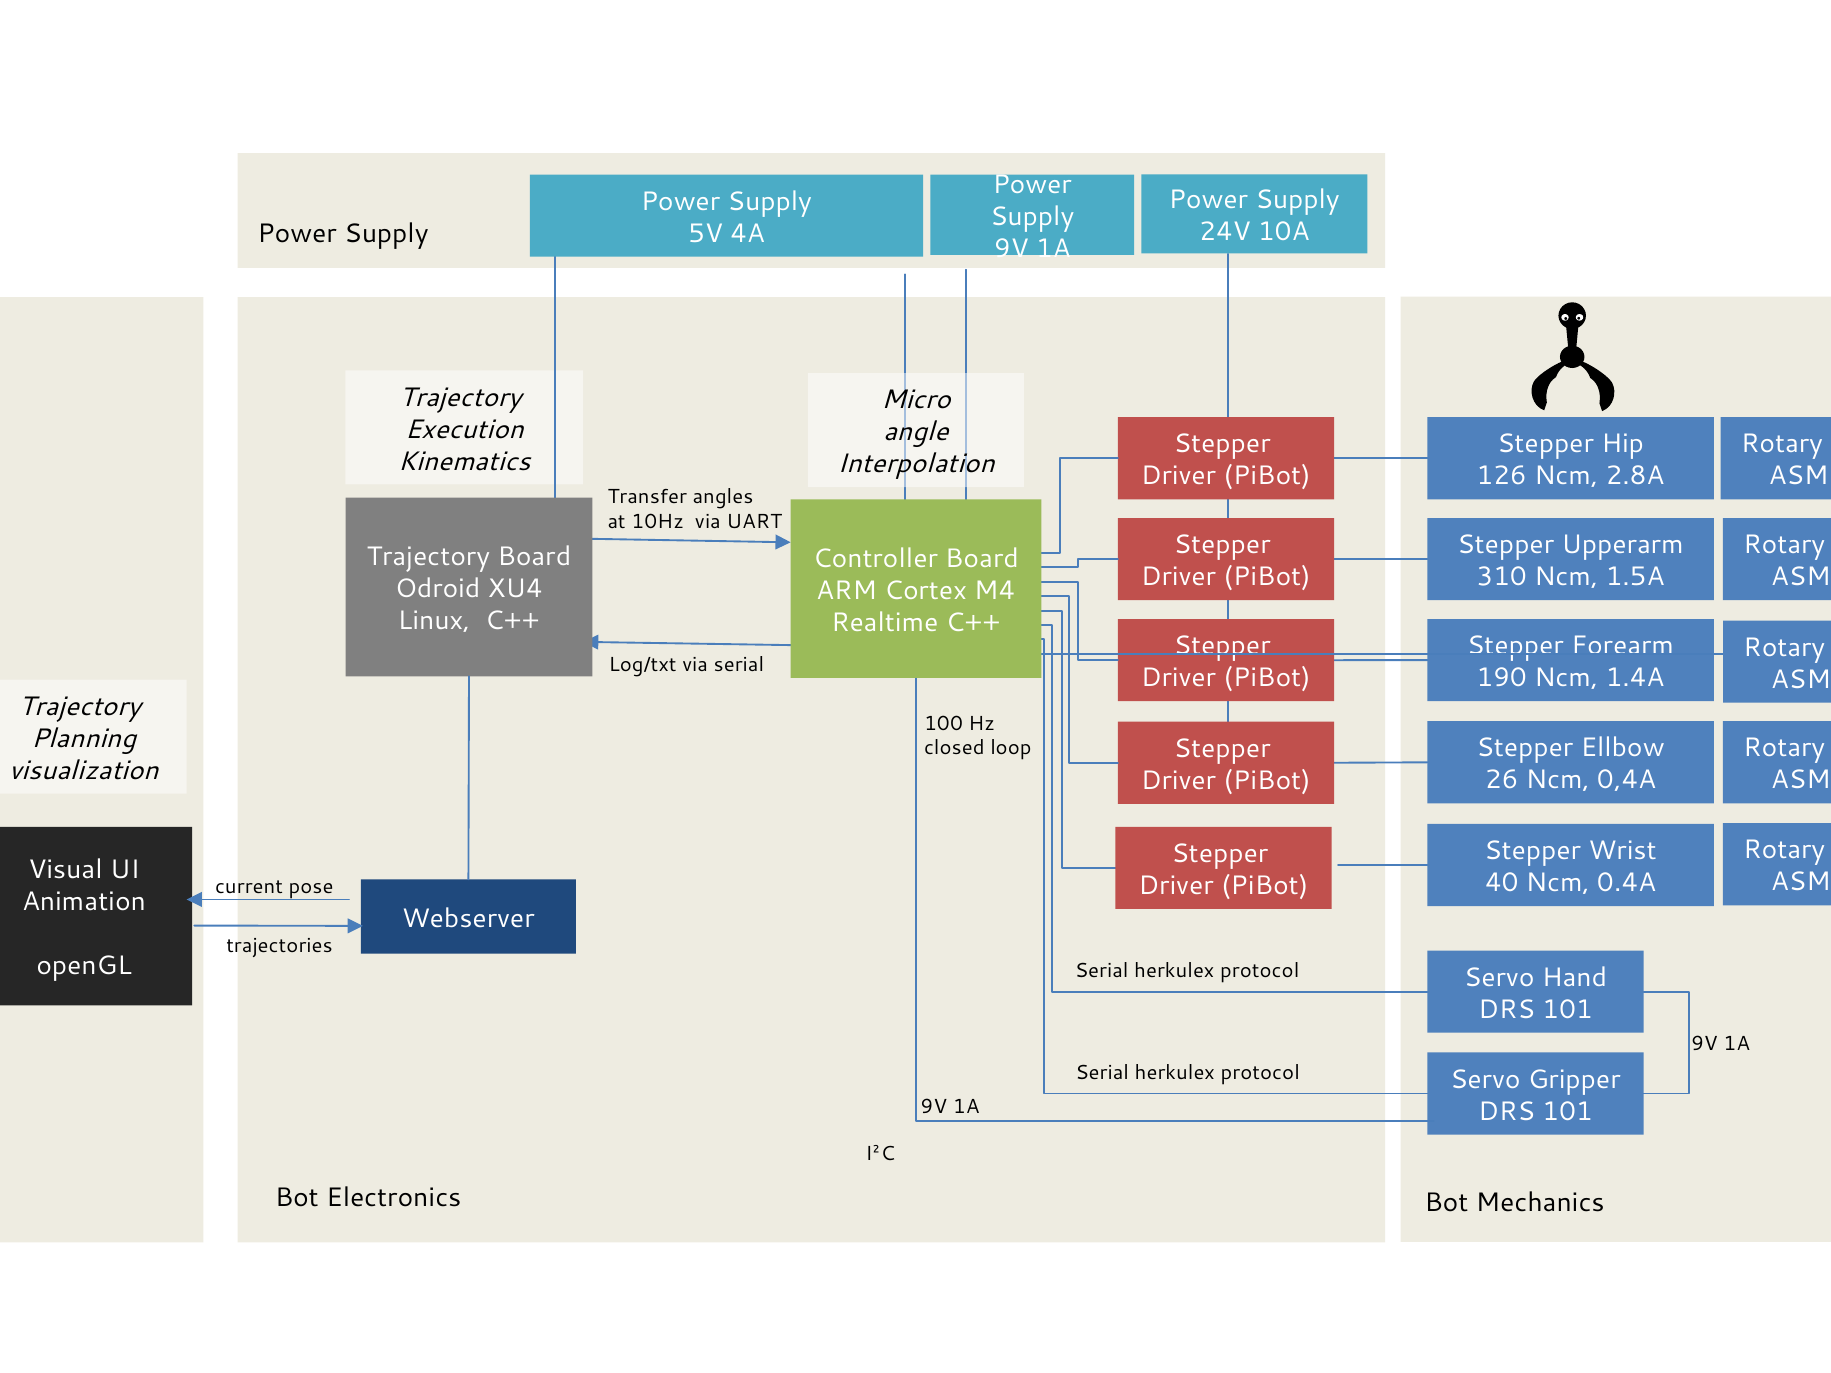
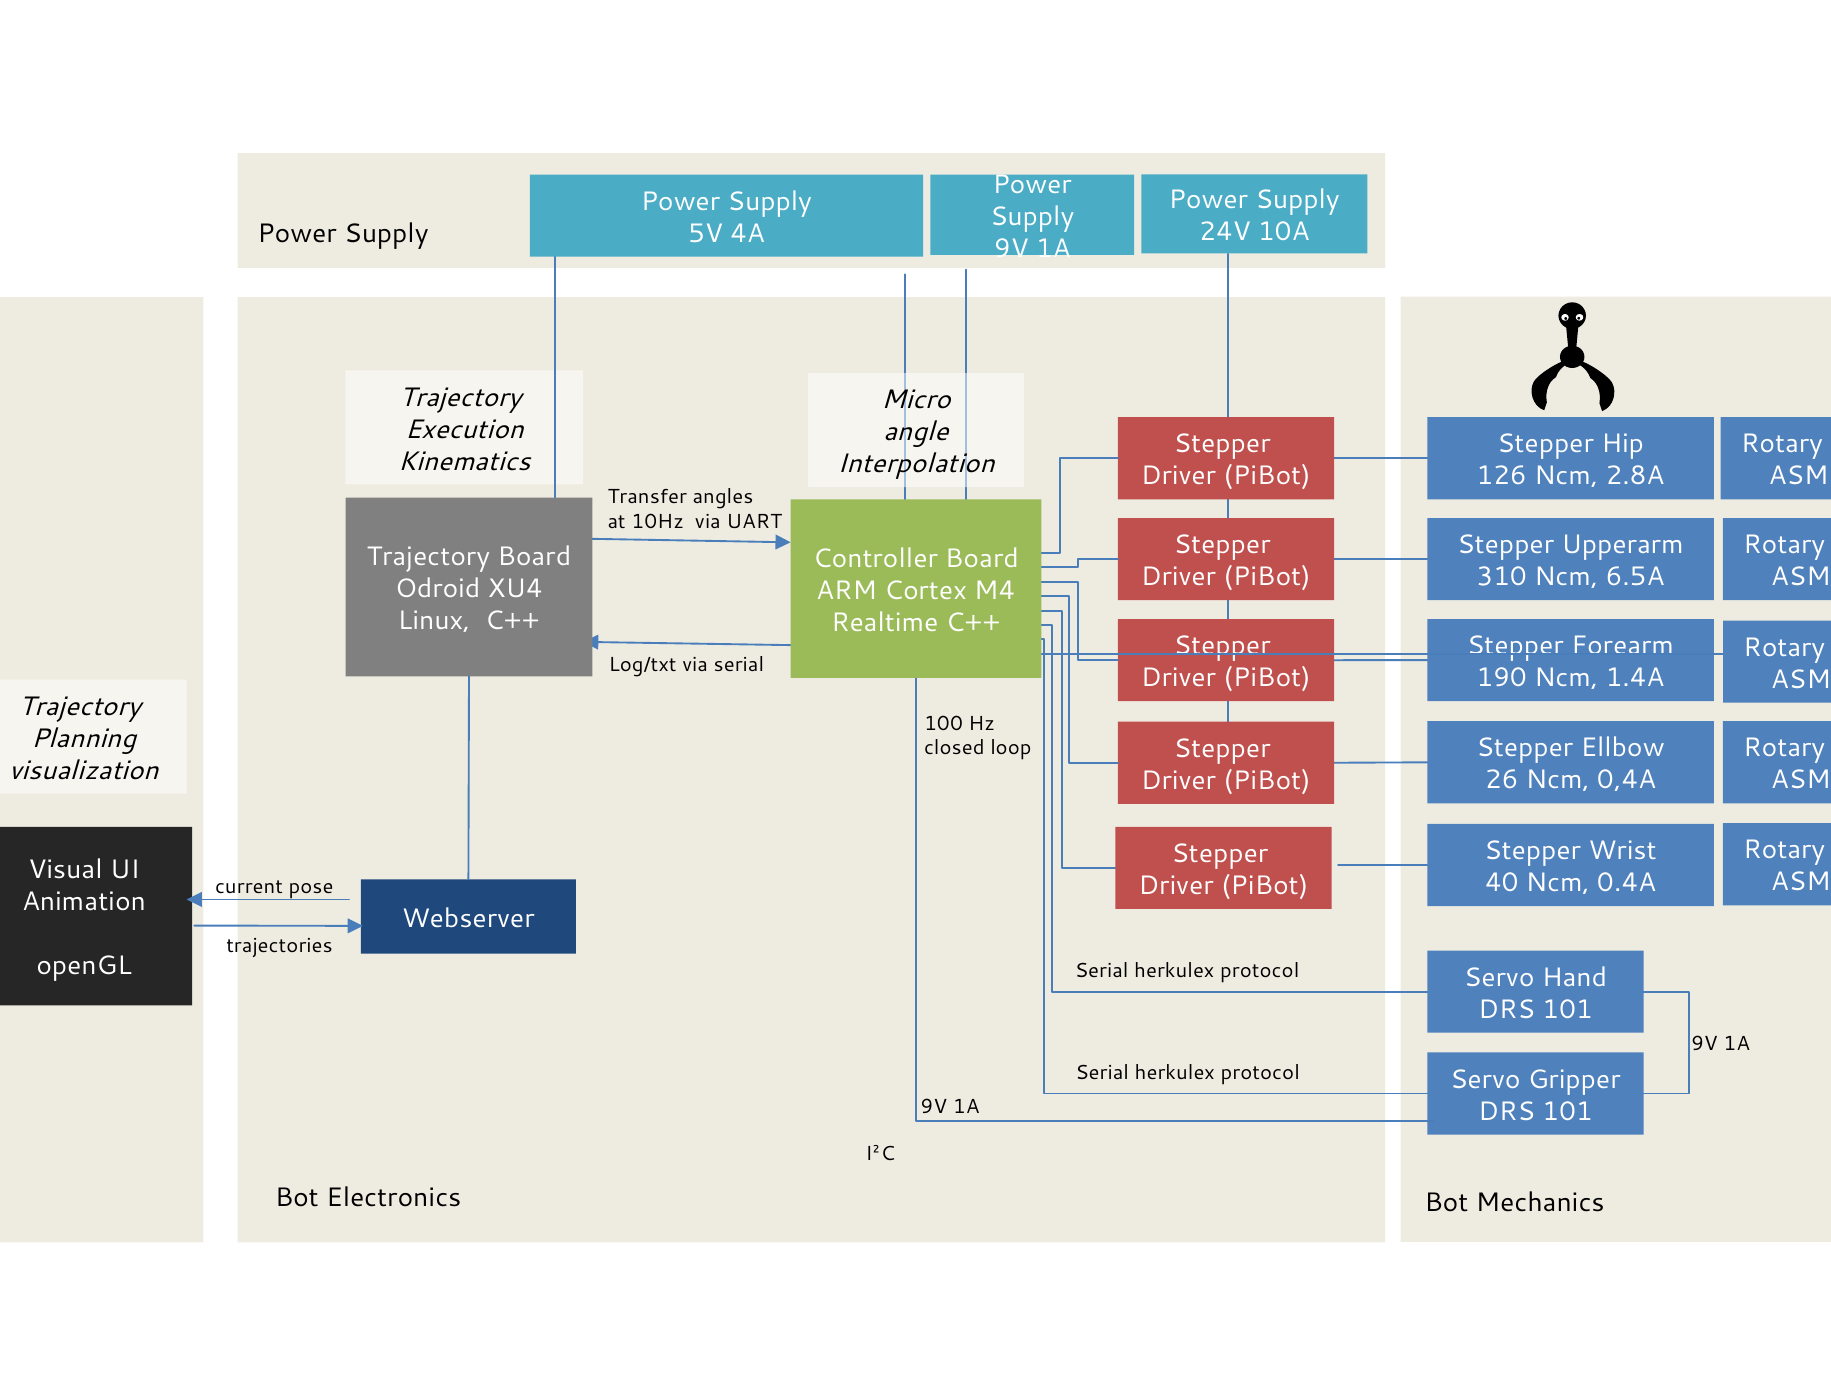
1.5A: 1.5A -> 6.5A (1635, 577)
